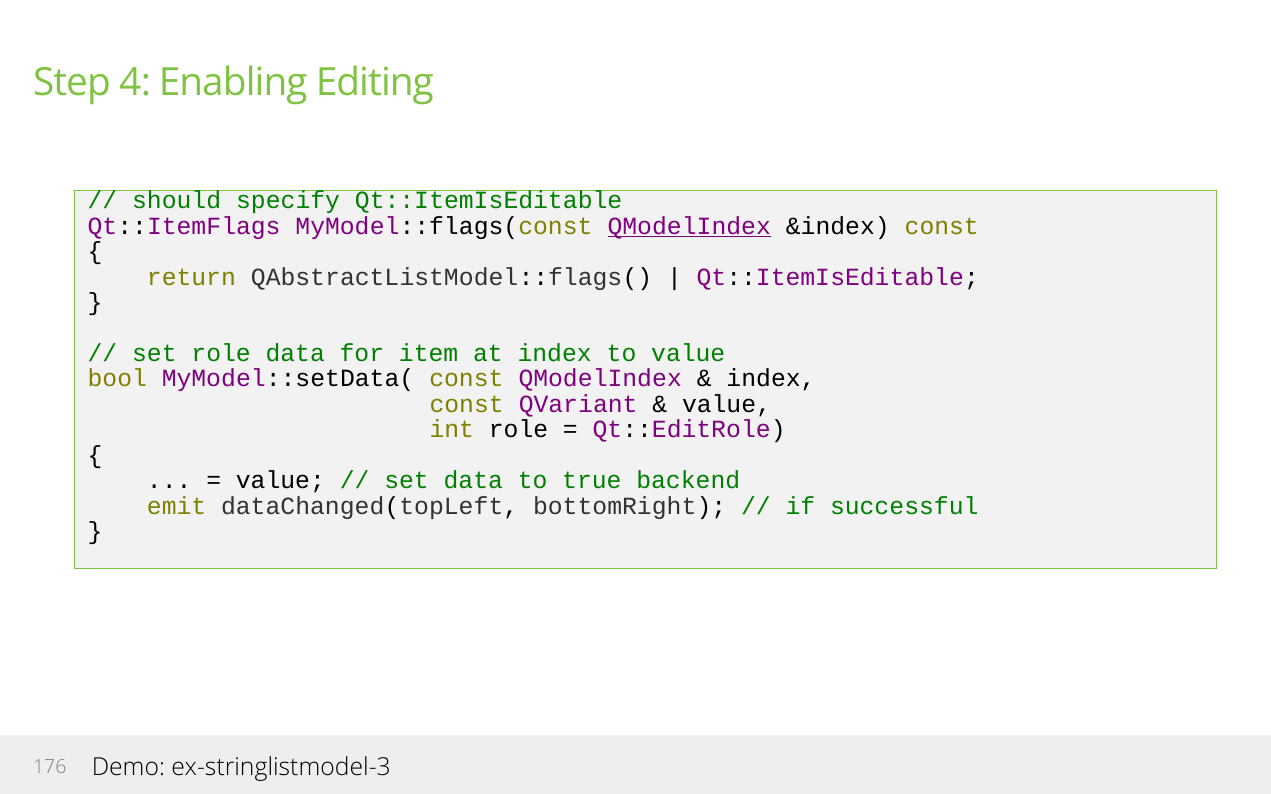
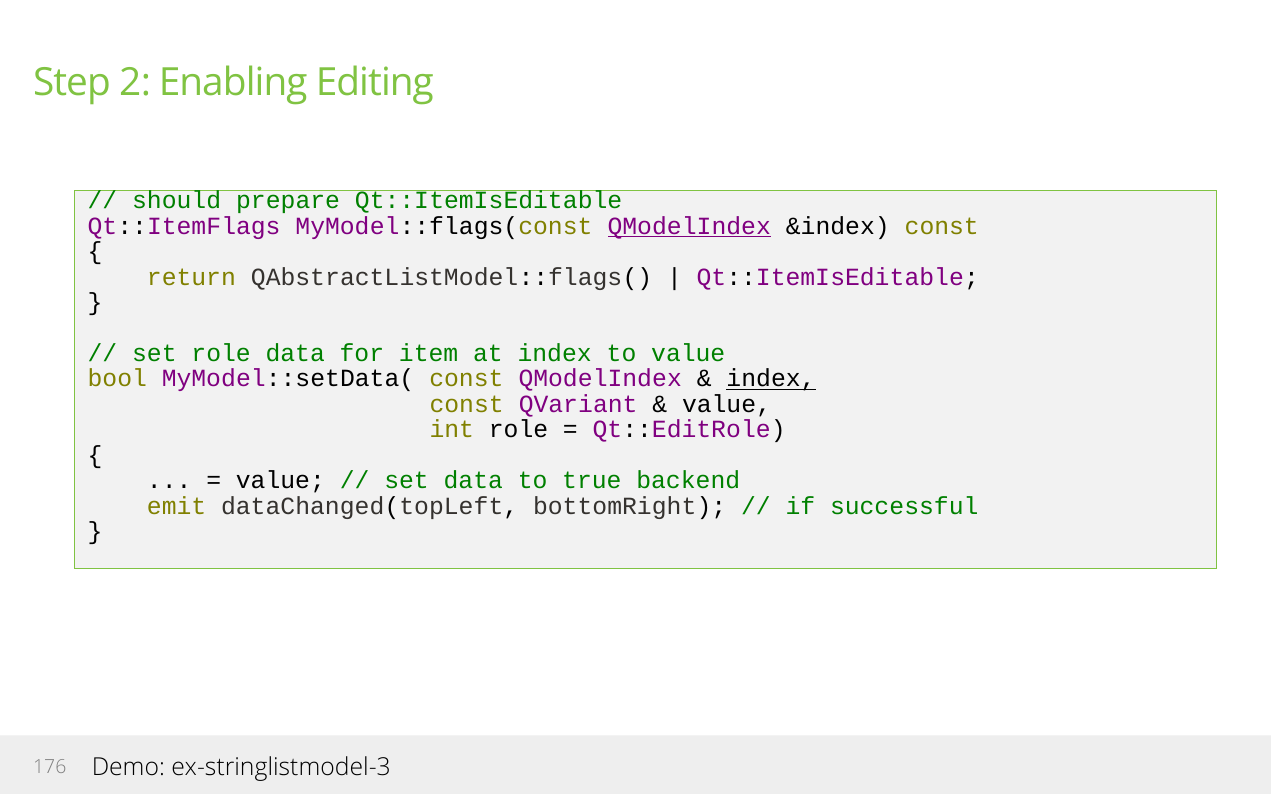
4: 4 -> 2 (135, 83)
specify: specify -> prepare (288, 201)
index underline: none -> present (771, 379)
